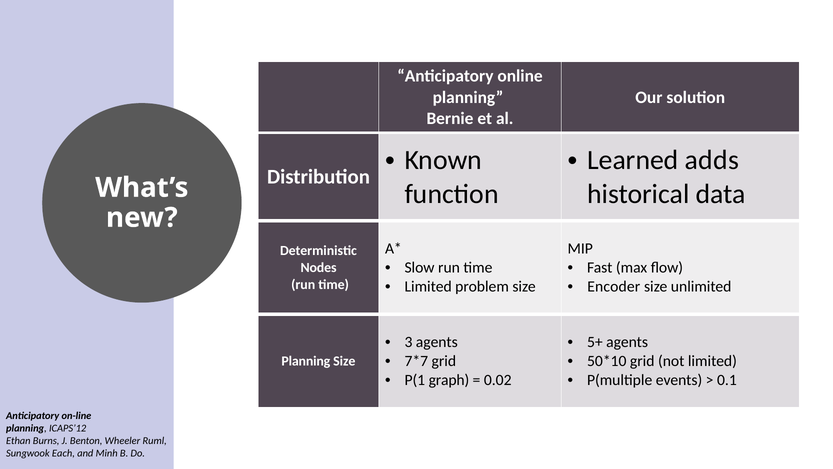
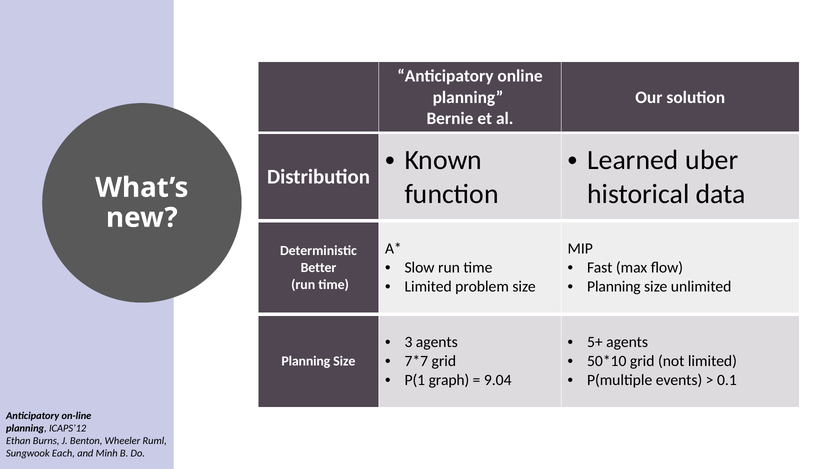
adds: adds -> uber (712, 160)
Nodes: Nodes -> Better (319, 267)
Encoder: Encoder -> Planning (614, 286)
0.02: 0.02 -> 9.04 (498, 380)
